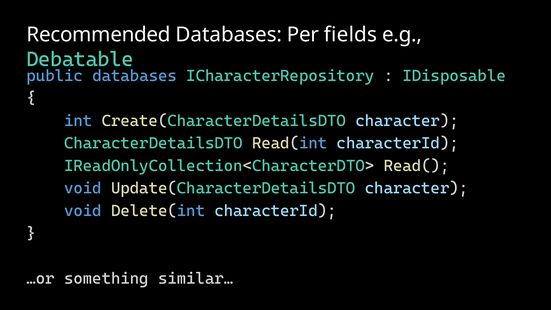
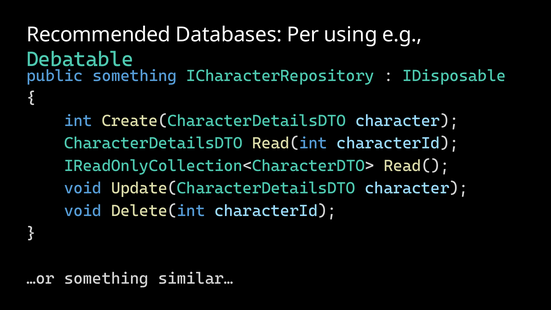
fields: fields -> using (351, 35)
public databases: databases -> something (135, 76)
